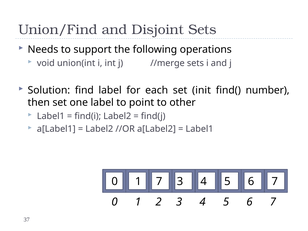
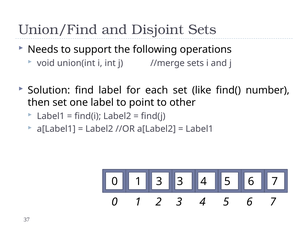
init: init -> like (202, 90)
1 7: 7 -> 3 (159, 182)
